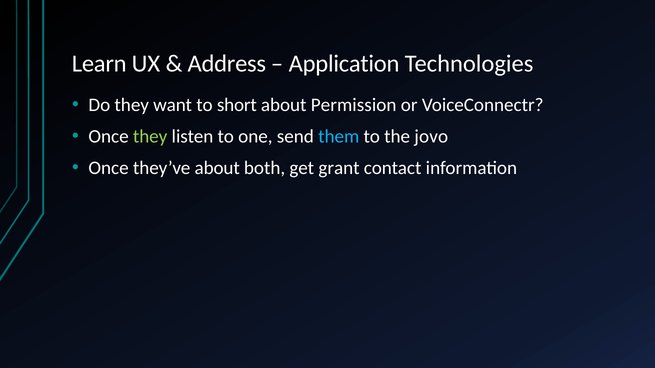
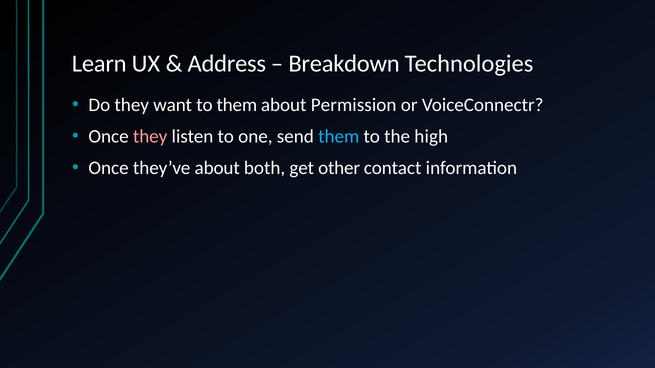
Application: Application -> Breakdown (344, 64)
to short: short -> them (237, 105)
they colour: light green -> pink (150, 136)
jovo: jovo -> high (431, 136)
grant: grant -> other (339, 168)
